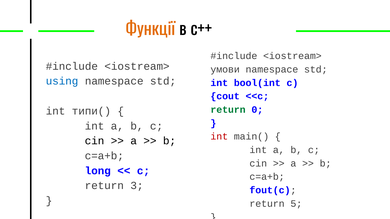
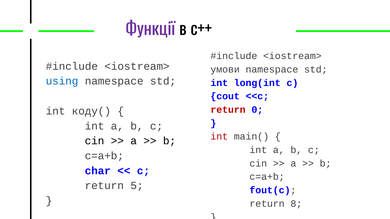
Функції colour: orange -> purple (151, 29)
bool(int: bool(int -> long(int (257, 83)
return colour: green -> red (228, 110)
типи(: типи( -> коду( (91, 111)
long: long -> char (98, 171)
3: 3 -> 5 (137, 186)
5: 5 -> 8 (296, 204)
